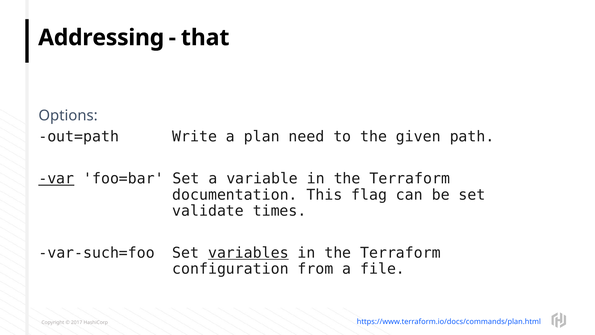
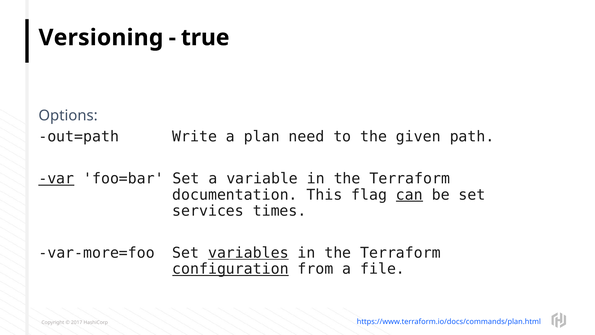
Addressing: Addressing -> Versioning (101, 38)
that: that -> true (205, 38)
can underline: none -> present (409, 195)
validate: validate -> services (208, 211)
var-such=foo: var-such=foo -> var-more=foo (97, 253)
configuration underline: none -> present (230, 269)
